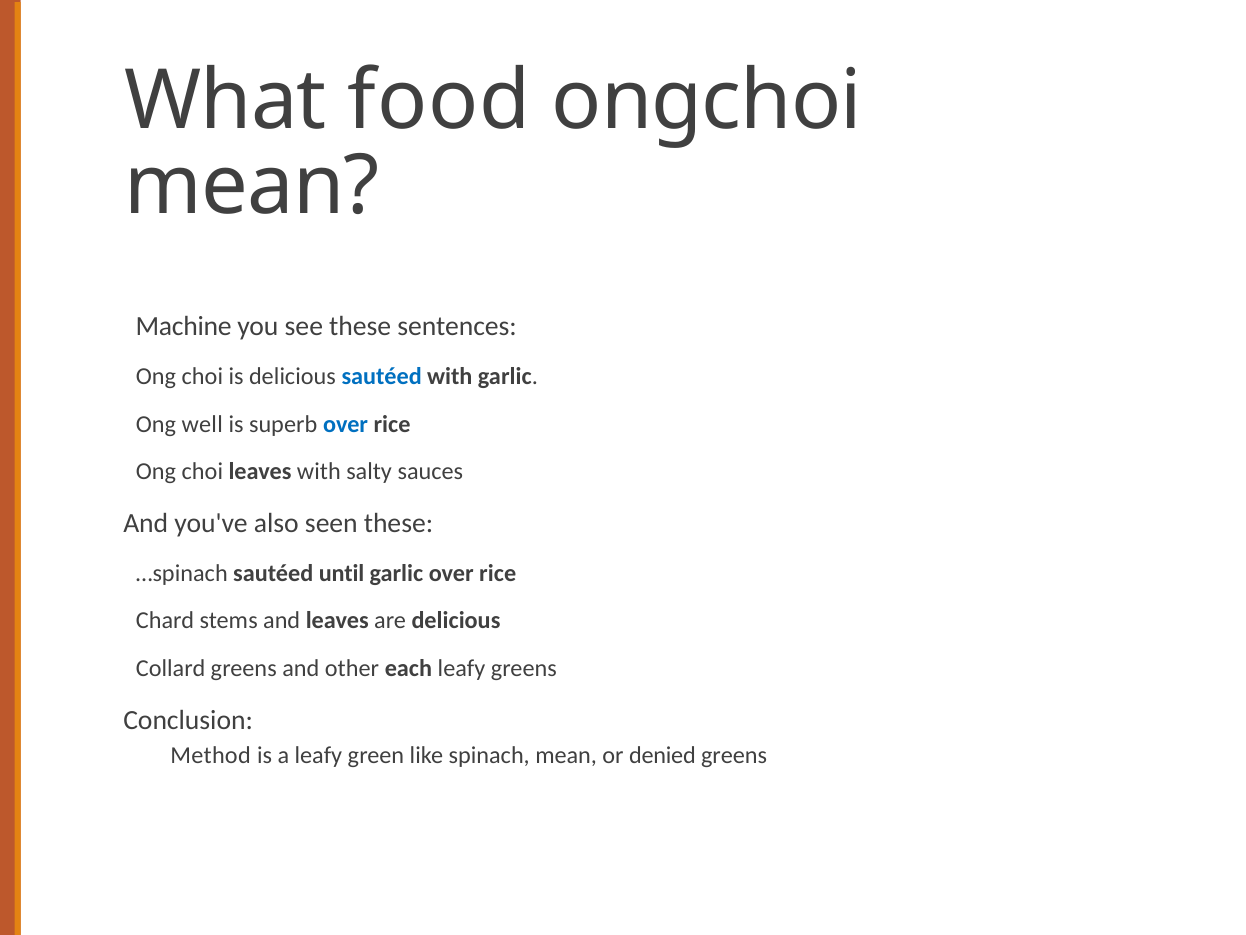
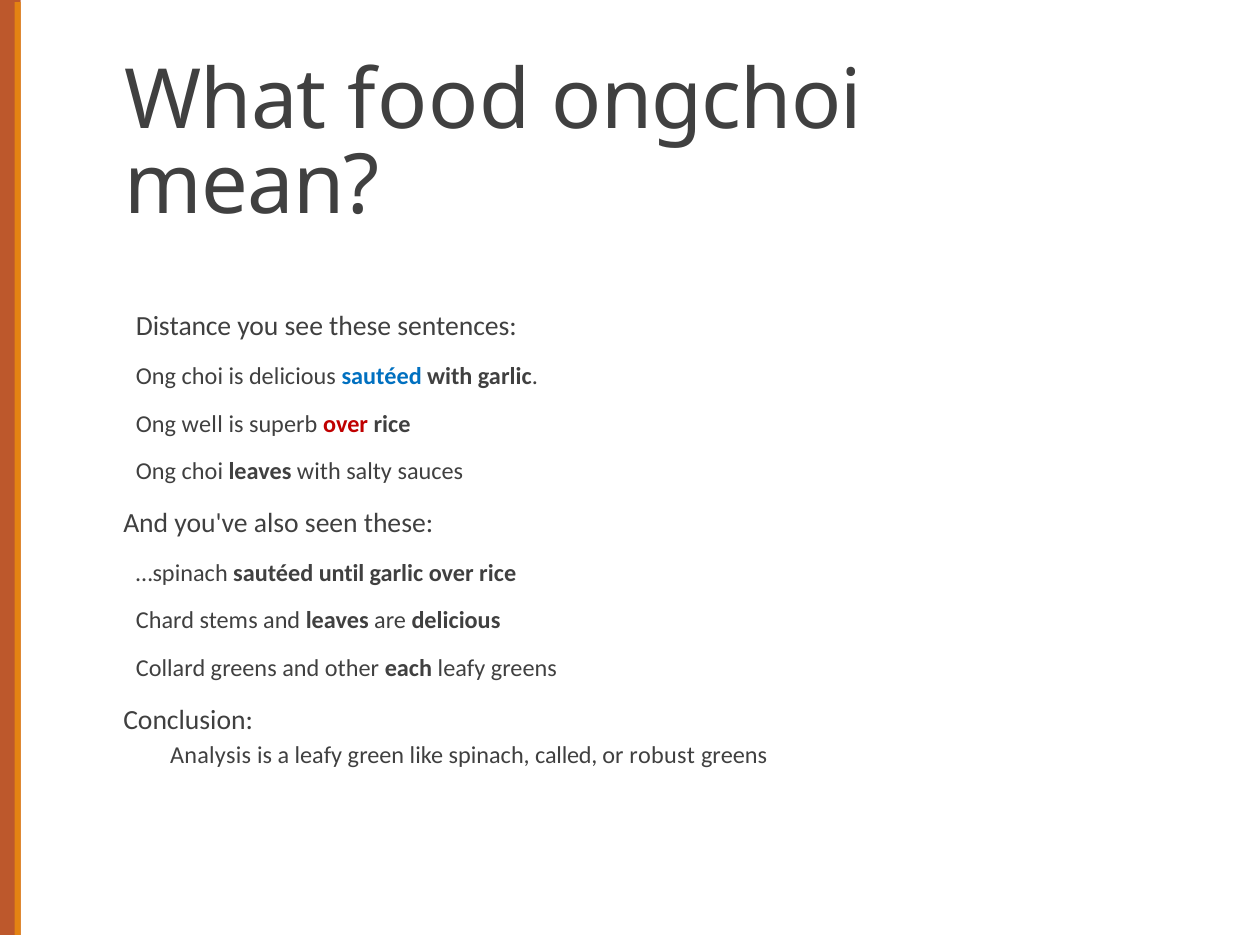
Machine: Machine -> Distance (184, 326)
over colour: blue -> red (346, 424)
Method: Method -> Analysis (211, 755)
spinach mean: mean -> called (566, 755)
denied: denied -> robust (662, 755)
